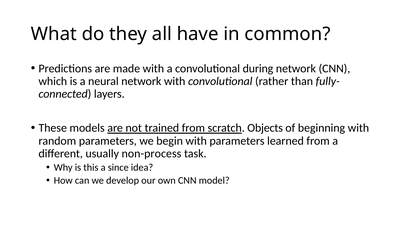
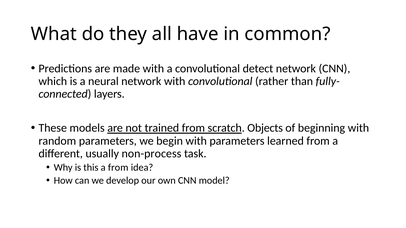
during: during -> detect (258, 69)
a since: since -> from (118, 168)
